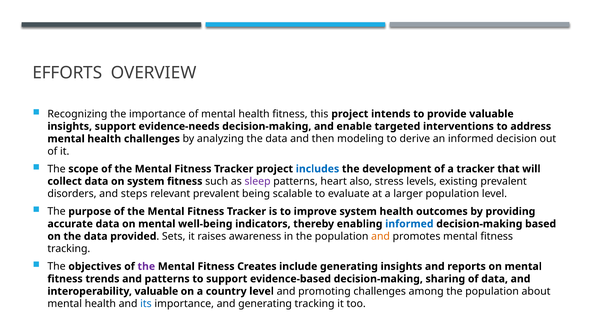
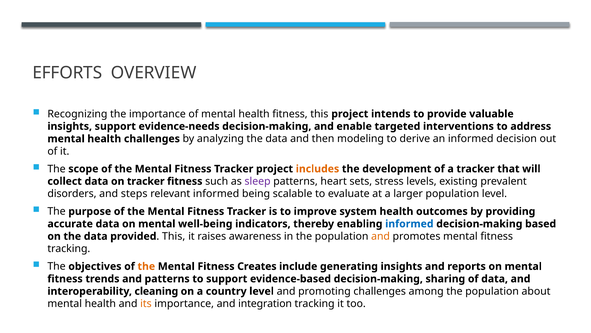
includes colour: blue -> orange (317, 169)
on system: system -> tracker (146, 181)
also: also -> sets (361, 181)
relevant prevalent: prevalent -> informed (216, 193)
provided Sets: Sets -> This (174, 236)
the colour: purple -> orange (146, 266)
interoperability valuable: valuable -> cleaning (156, 291)
its colour: blue -> orange (146, 303)
and generating: generating -> integration (265, 303)
